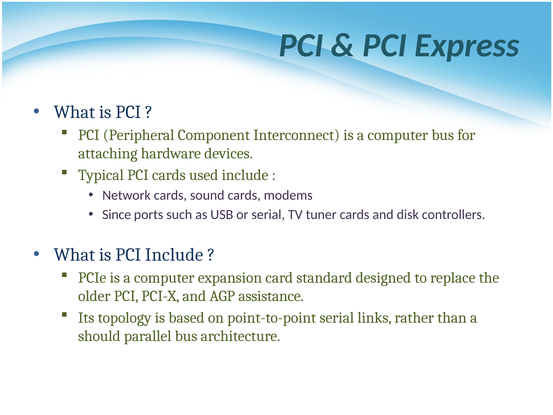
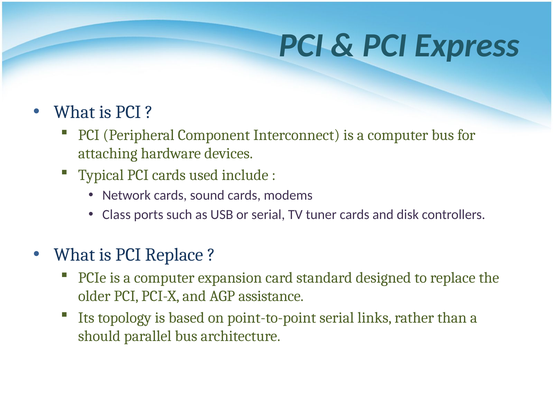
Since: Since -> Class (117, 215)
PCI Include: Include -> Replace (174, 254)
